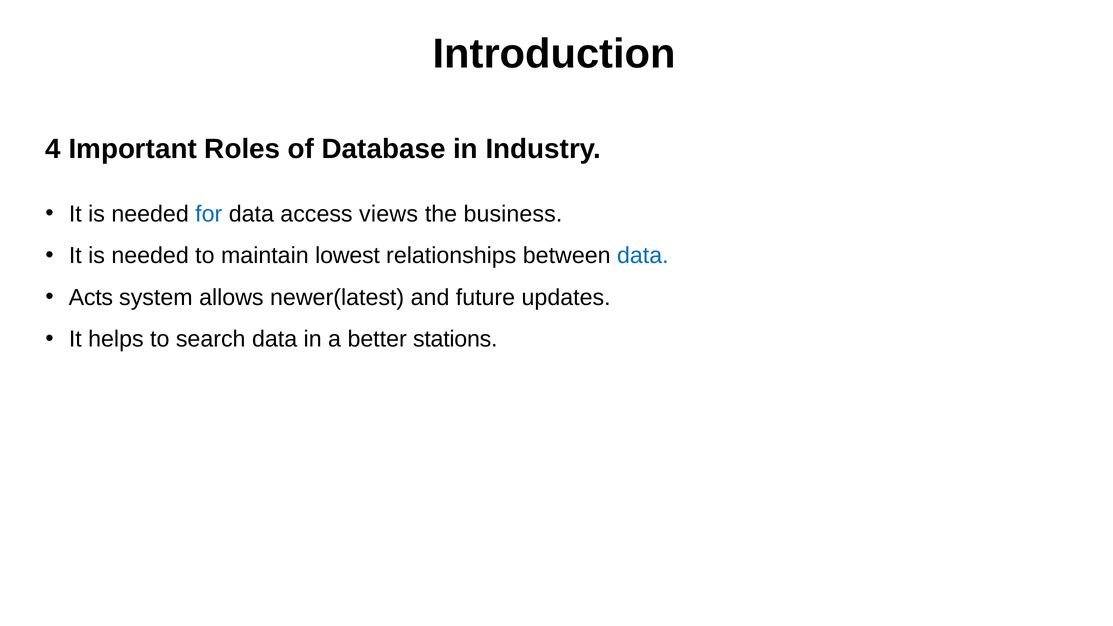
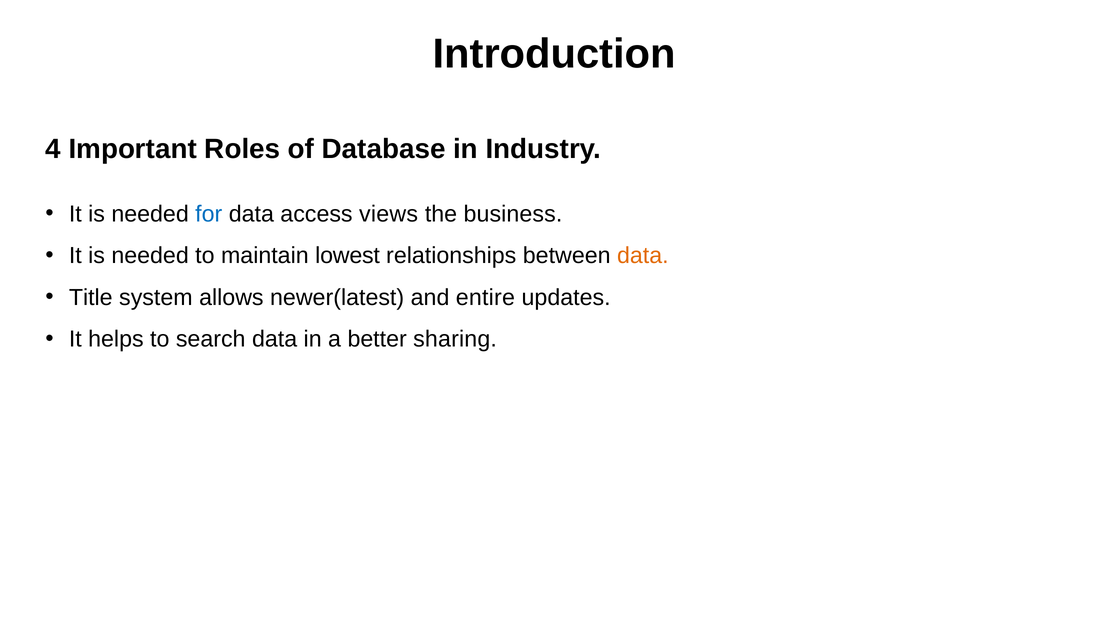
data colour: blue -> orange (643, 256)
Acts: Acts -> Title (91, 297)
future: future -> entire (485, 297)
stations: stations -> sharing (455, 339)
